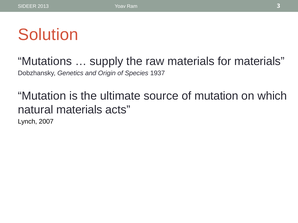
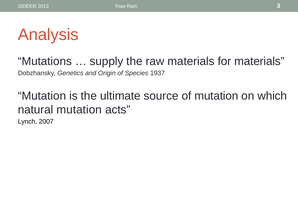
Solution: Solution -> Analysis (48, 35)
natural materials: materials -> mutation (79, 110)
